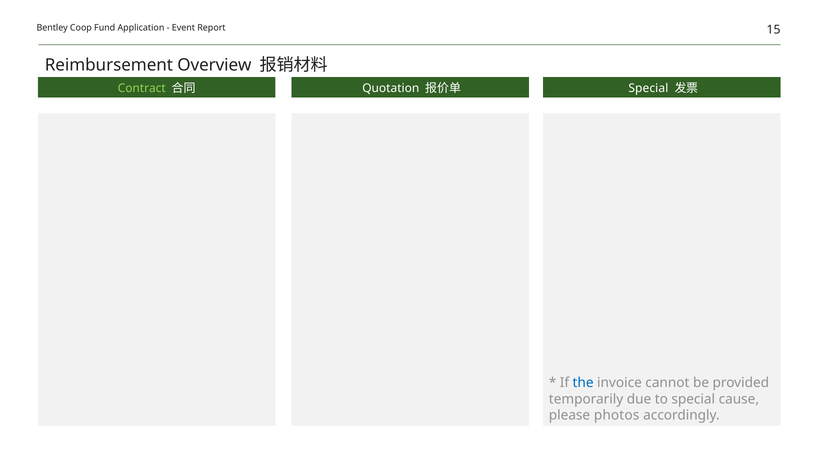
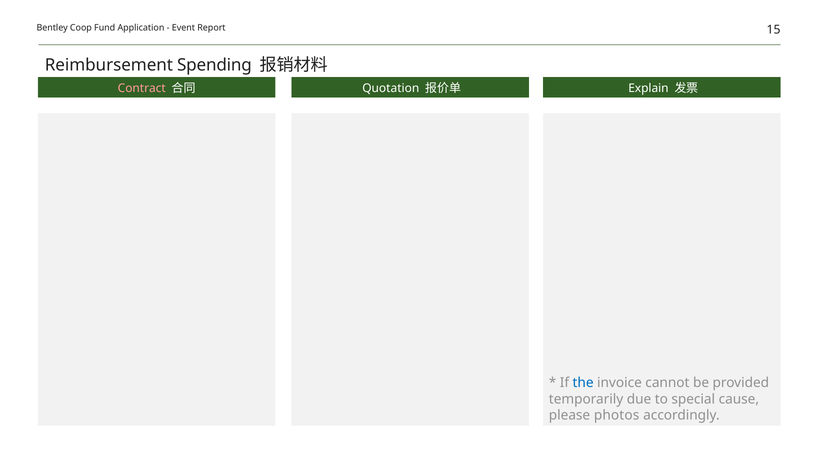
Overview: Overview -> Spending (214, 65)
Contract colour: light green -> pink (142, 88)
Special: Special -> Explain (648, 88)
